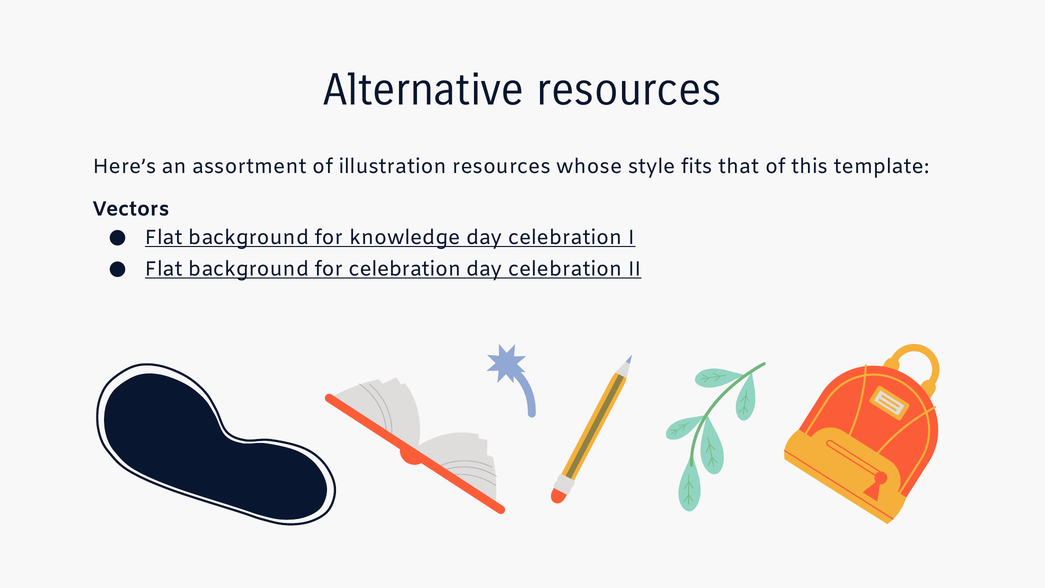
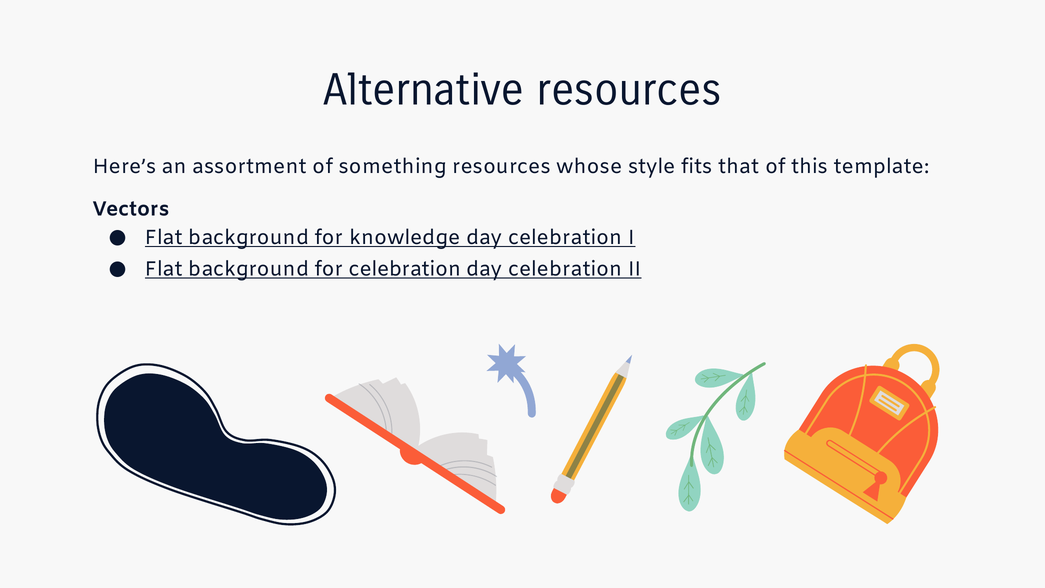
illustration: illustration -> something (393, 167)
